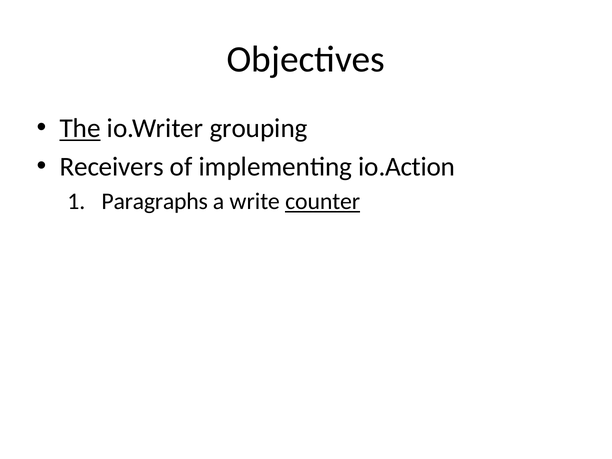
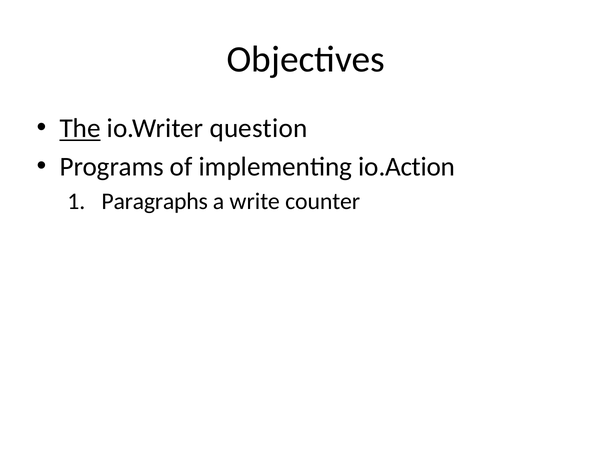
grouping: grouping -> question (258, 128)
Receivers: Receivers -> Programs (112, 167)
counter underline: present -> none (323, 202)
